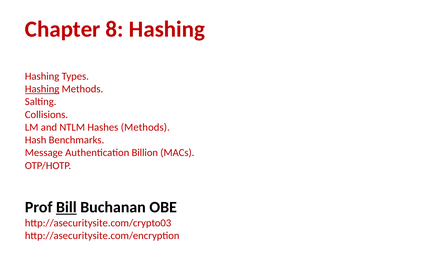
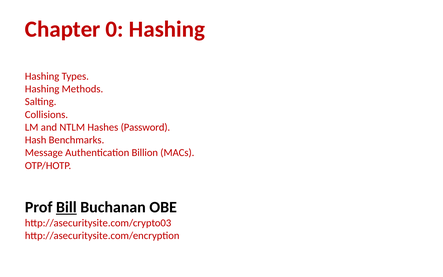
8: 8 -> 0 (115, 29)
Hashing underline: present -> none (42, 89)
Hashes Methods: Methods -> Password (145, 127)
